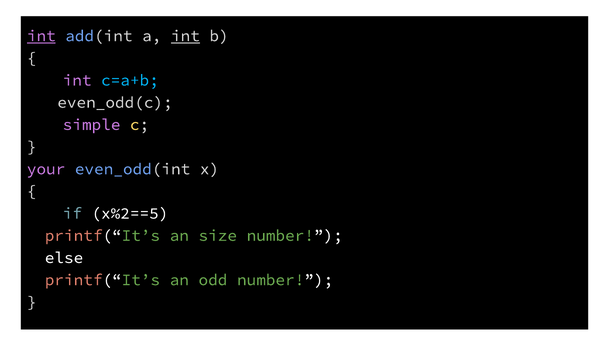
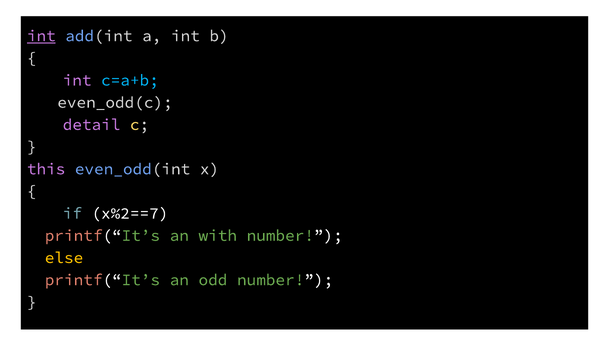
int underline: present -> none (185, 36)
simple: simple -> detail (92, 124)
your: your -> this (46, 169)
x%2==5: x%2==5 -> x%2==7 (130, 213)
size: size -> with (218, 235)
else colour: white -> yellow (64, 257)
